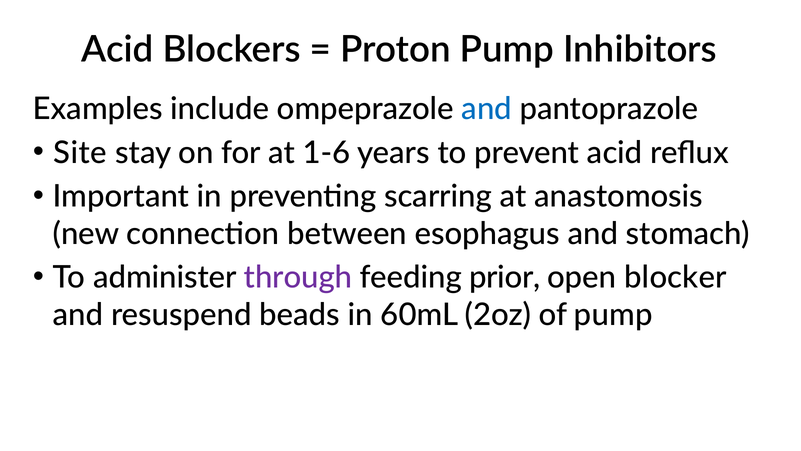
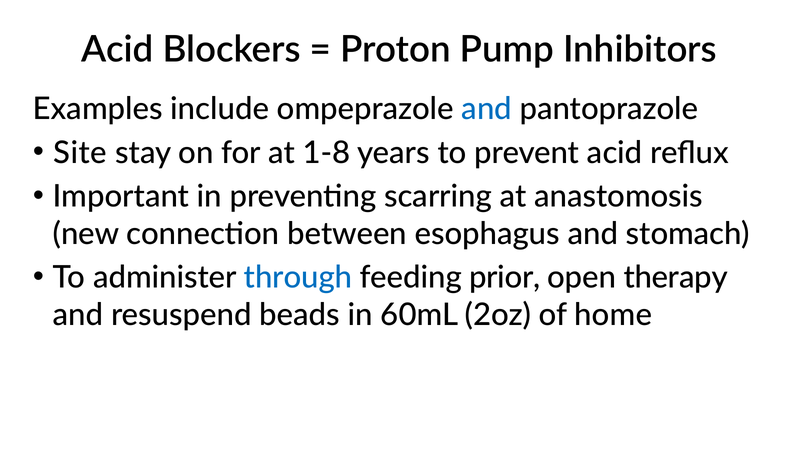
1-6: 1-6 -> 1-8 (326, 153)
through colour: purple -> blue (298, 277)
blocker: blocker -> therapy (676, 277)
of pump: pump -> home (613, 315)
